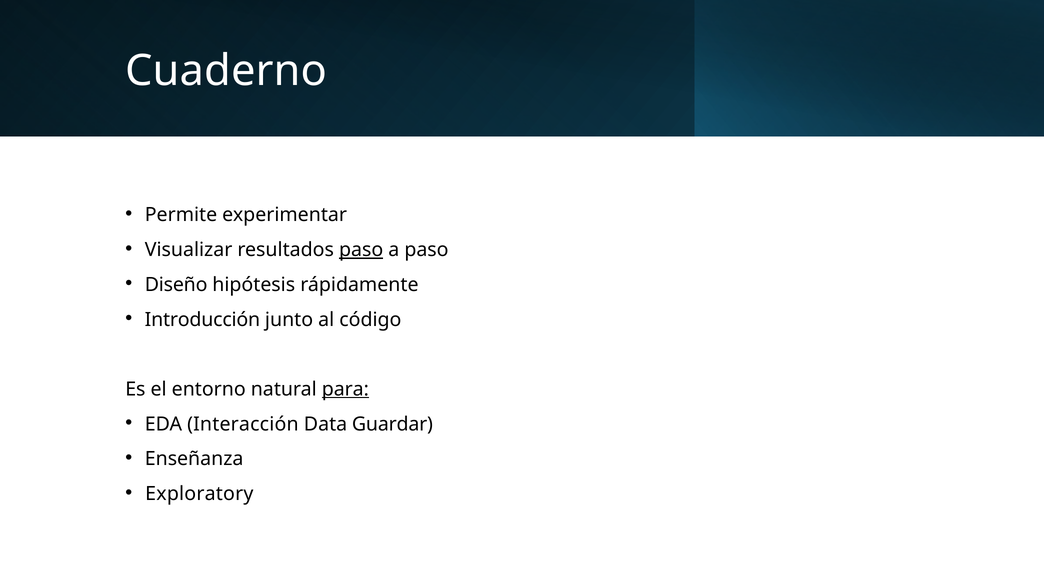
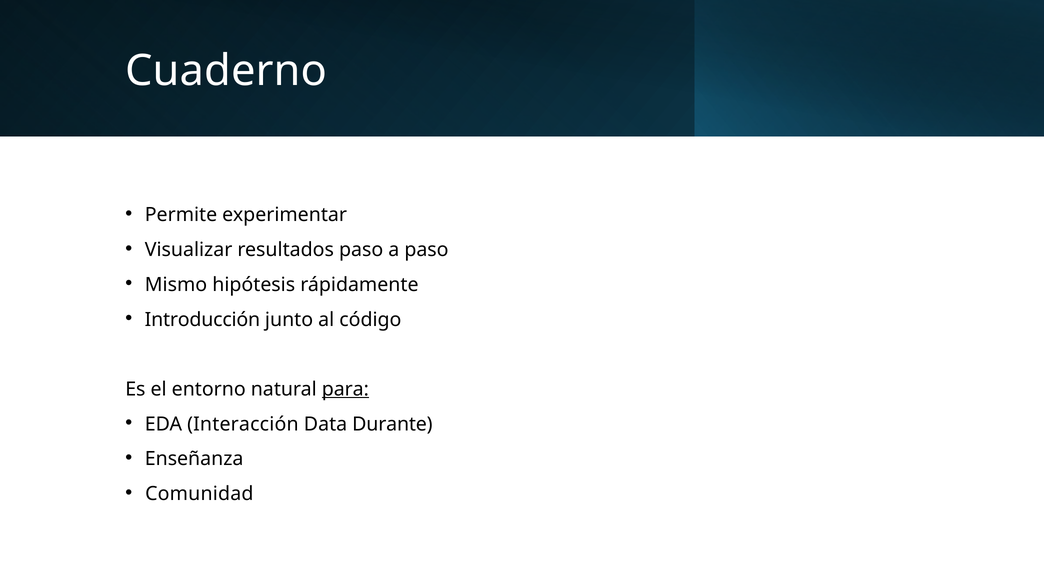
paso underline: present -> none (361, 250)
Diseño: Diseño -> Mismo (176, 285)
Guardar: Guardar -> Durante (392, 424)
Exploratory: Exploratory -> Comunidad (199, 494)
